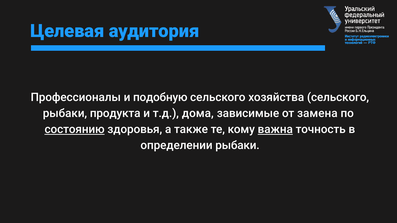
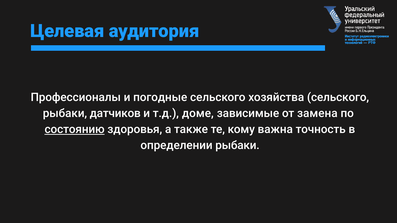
подобную: подобную -> погодные (160, 98)
продукта: продукта -> датчиков (115, 114)
дома: дома -> доме (198, 114)
важна underline: present -> none (275, 130)
